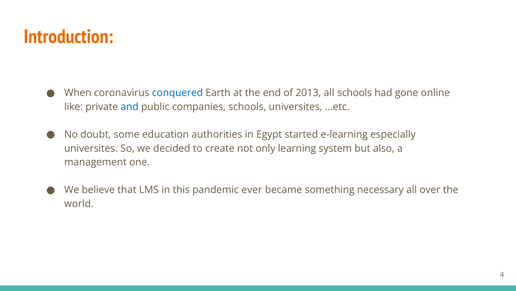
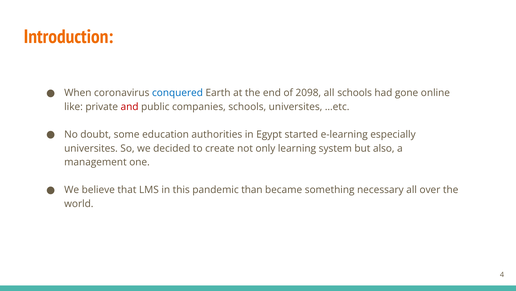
2013: 2013 -> 2098 (308, 93)
and colour: blue -> red (130, 106)
ever: ever -> than (252, 189)
